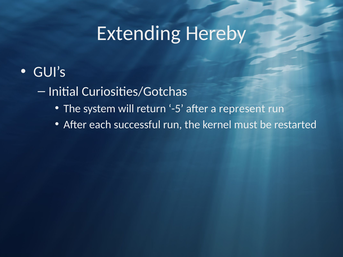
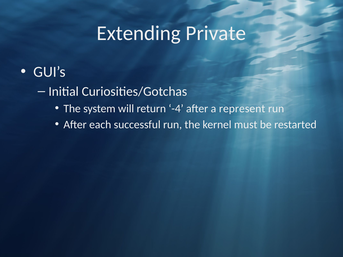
Hereby: Hereby -> Private (216, 33)
-5: -5 -> -4 (176, 109)
